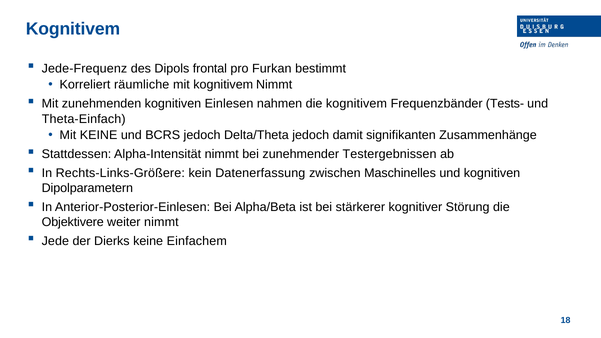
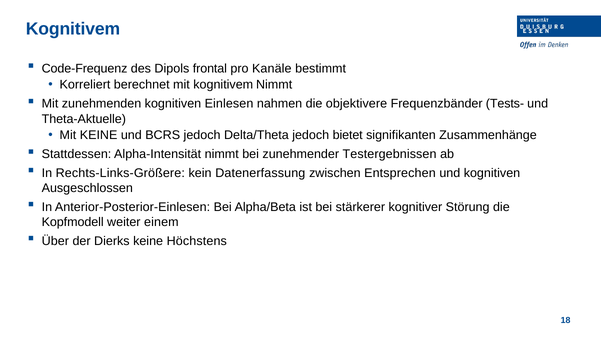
Jede-Frequenz: Jede-Frequenz -> Code-Frequenz (85, 68)
Furkan: Furkan -> Kanäle (272, 68)
räumliche: räumliche -> berechnet (142, 85)
die kognitivem: kognitivem -> objektivere (356, 104)
Theta-Einfach: Theta-Einfach -> Theta-Aktuelle (84, 119)
damit: damit -> bietet (348, 135)
Maschinelles: Maschinelles -> Entsprechen (400, 173)
Dipolparametern: Dipolparametern -> Ausgeschlossen (87, 188)
Objektivere: Objektivere -> Kopfmodell (73, 222)
weiter nimmt: nimmt -> einem (161, 222)
Jede: Jede -> Über (55, 241)
Einfachem: Einfachem -> Höchstens (197, 241)
